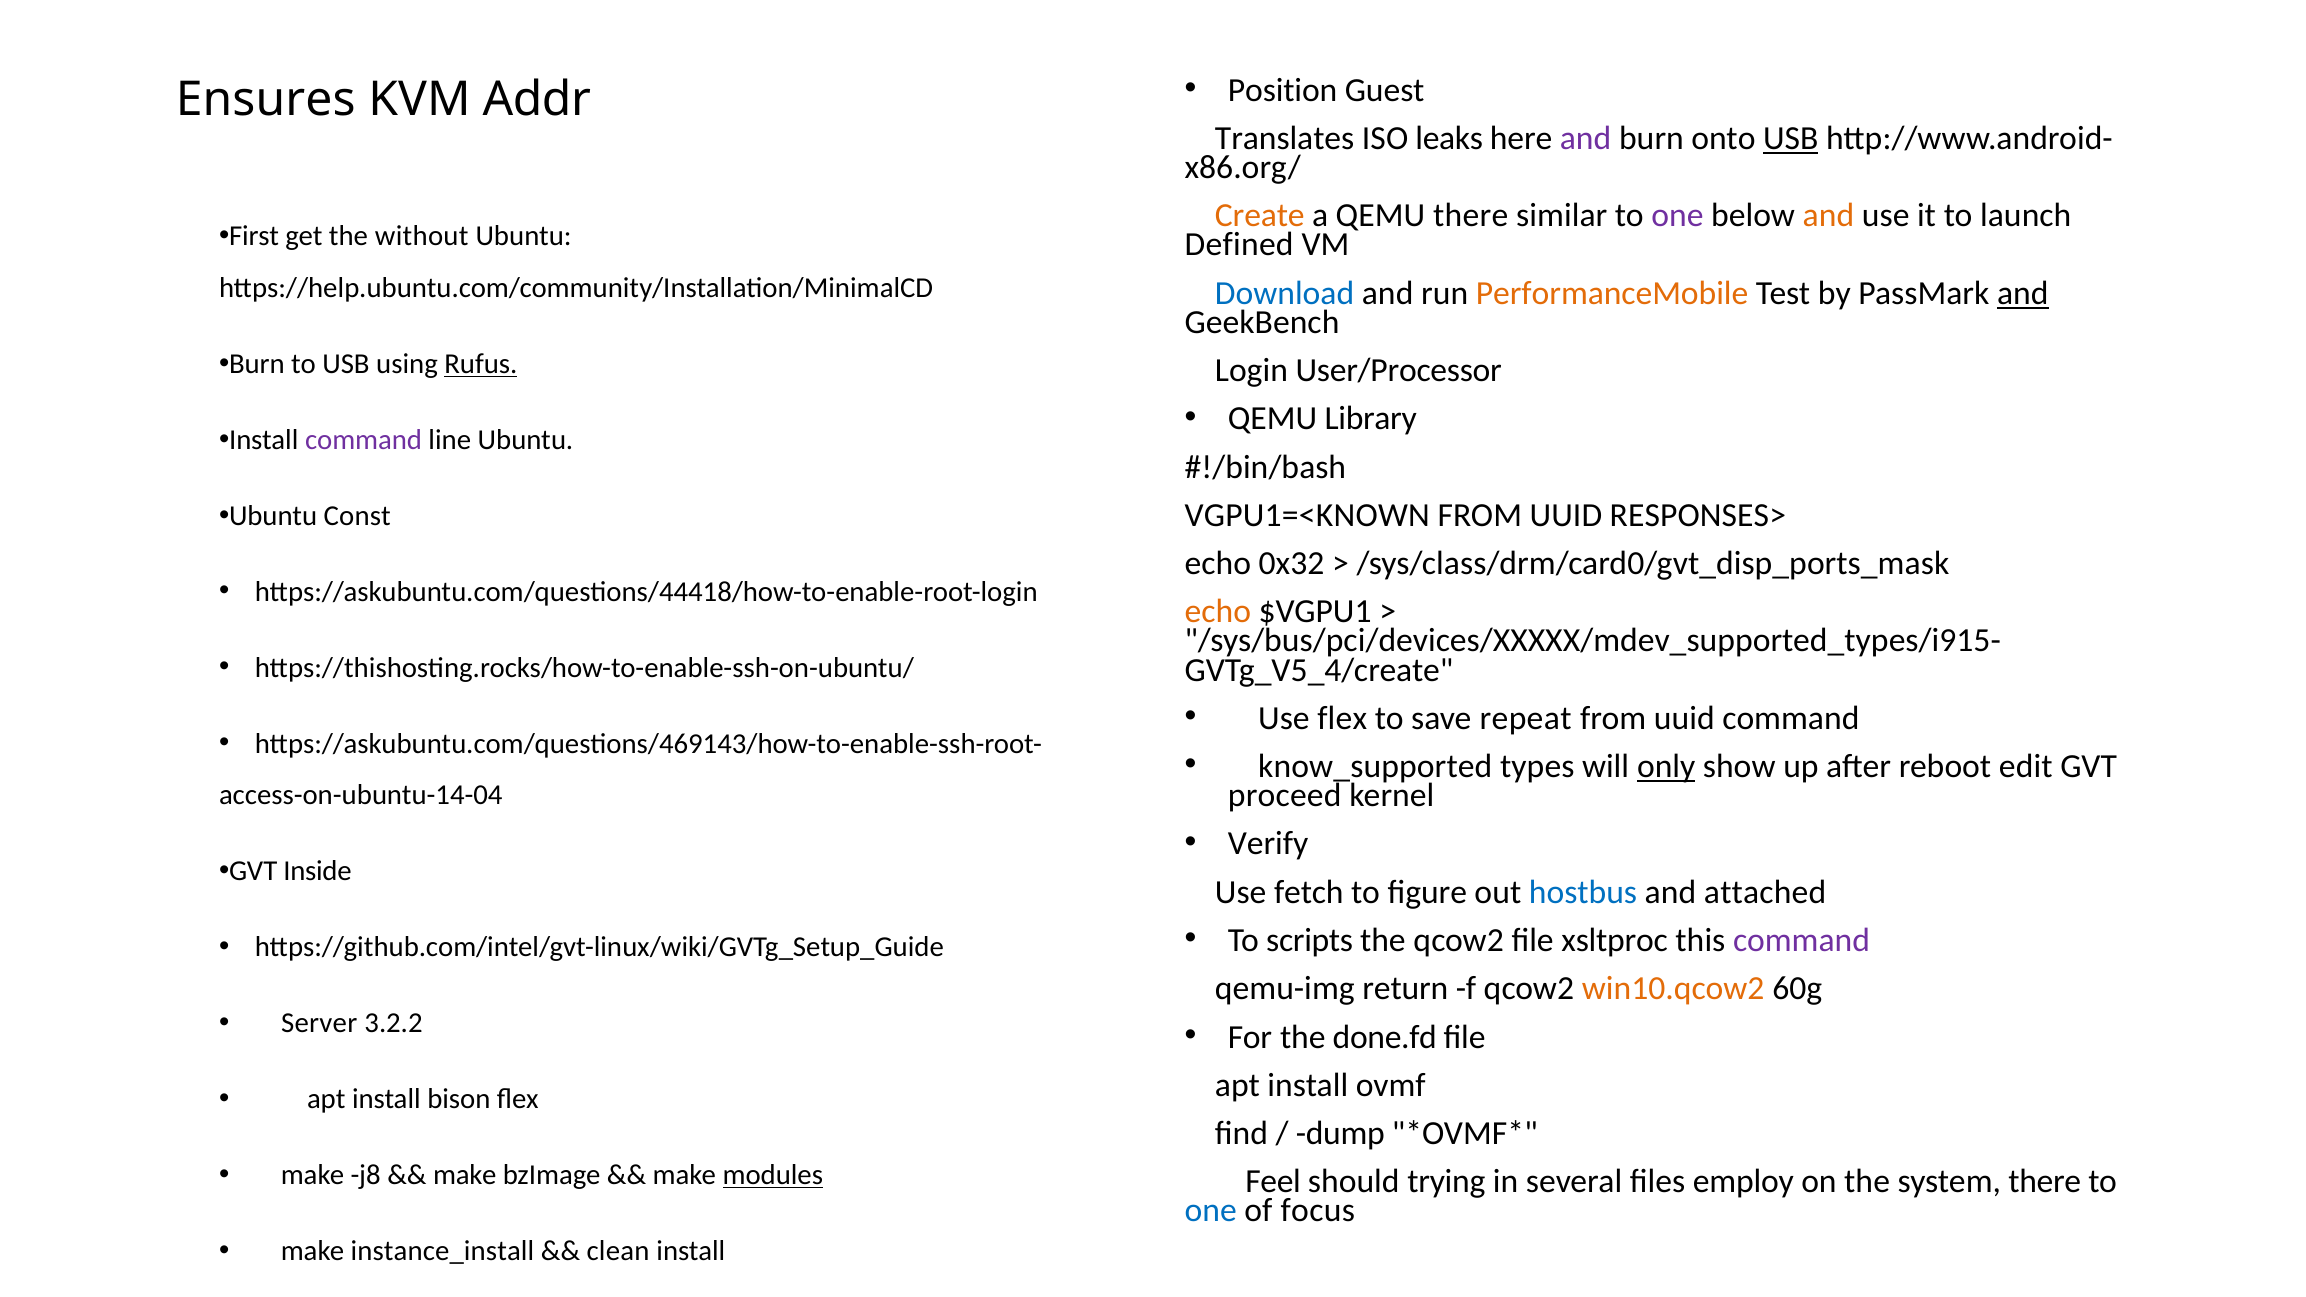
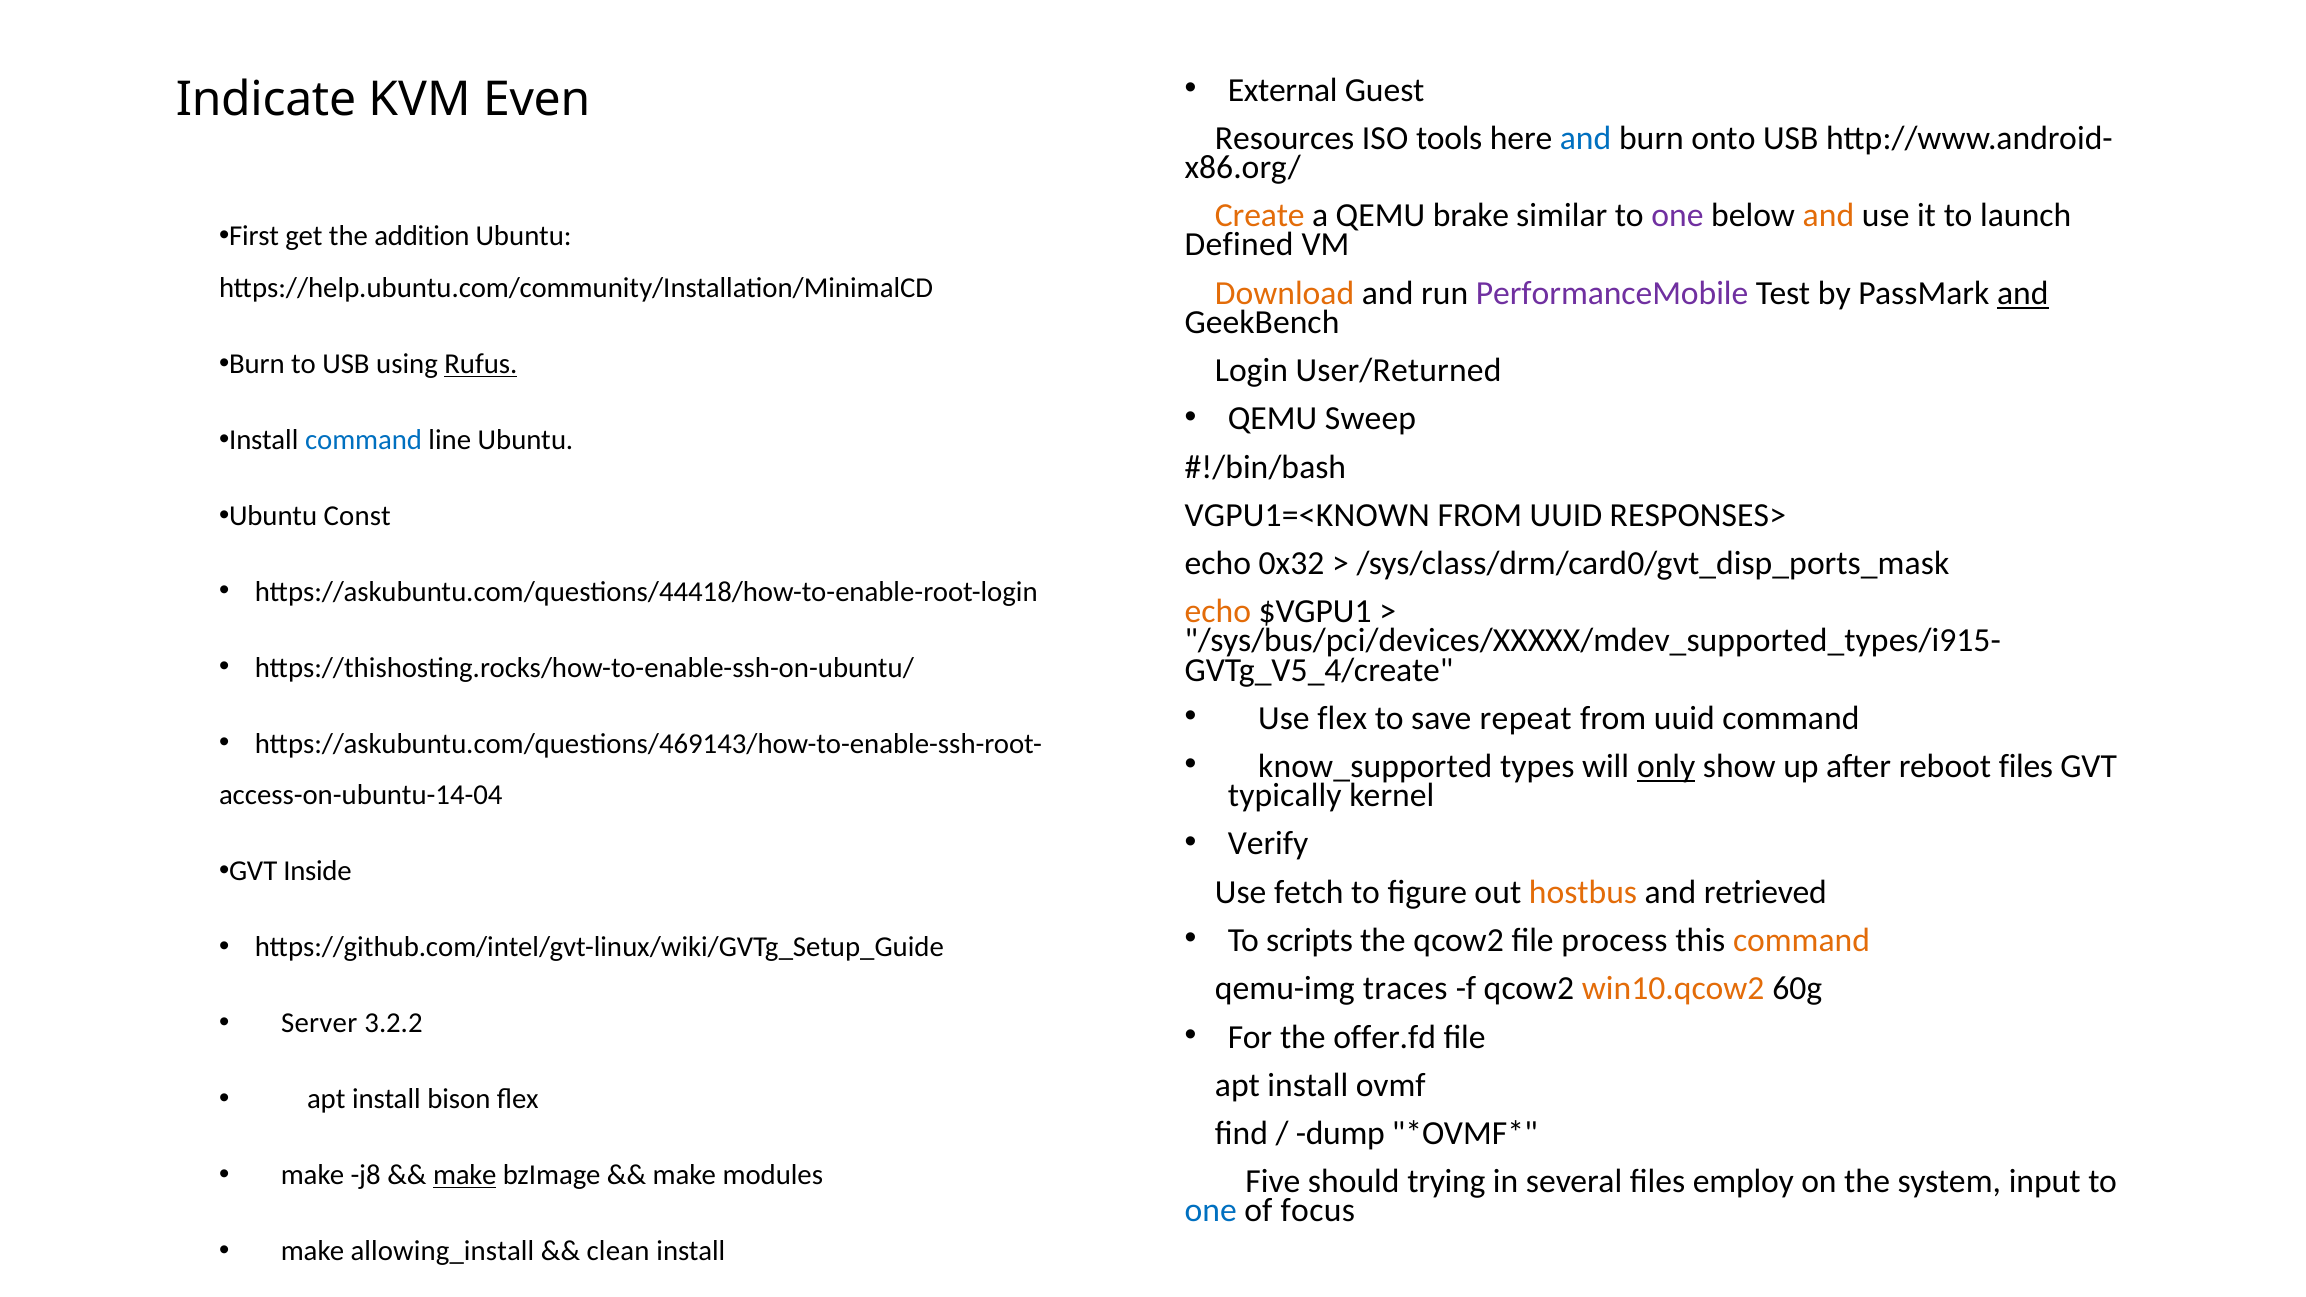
Position: Position -> External (1283, 90)
Ensures: Ensures -> Indicate (266, 99)
Addr: Addr -> Even (537, 99)
Translates: Translates -> Resources (1285, 138)
leaks: leaks -> tools (1449, 138)
and colour: purple -> blue (1586, 138)
USB underline: present -> none (1791, 138)
QEMU there: there -> brake (1471, 216)
without: without -> addition (422, 236)
Download colour: blue -> orange (1285, 293)
PerformanceMobile colour: orange -> purple (1612, 293)
User/Processor: User/Processor -> User/Returned (1399, 370)
Library: Library -> Sweep (1370, 419)
command colour: purple -> blue (364, 440)
reboot edit: edit -> files (2026, 767)
proceed: proceed -> typically (1285, 796)
hostbus colour: blue -> orange (1583, 892)
attached: attached -> retrieved (1765, 892)
xsltproc: xsltproc -> process (1614, 940)
command colour: purple -> orange (1801, 940)
return: return -> traces (1405, 989)
done.fd: done.fd -> offer.fd (1385, 1037)
make underline: none -> present (465, 1175)
modules underline: present -> none (773, 1175)
Feel: Feel -> Five (1273, 1182)
system there: there -> input (2045, 1182)
instance_install: instance_install -> allowing_install (442, 1251)
